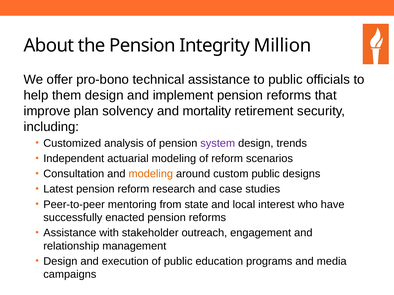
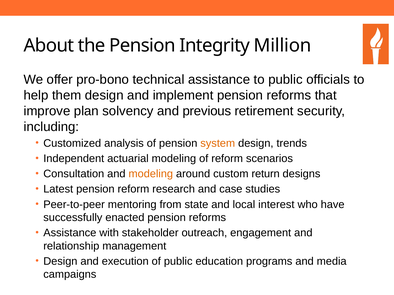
mortality: mortality -> previous (207, 111)
system colour: purple -> orange (218, 143)
custom public: public -> return (266, 174)
